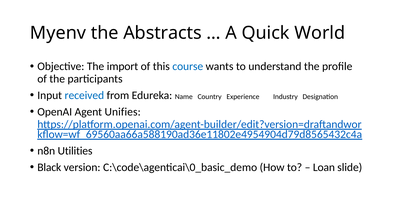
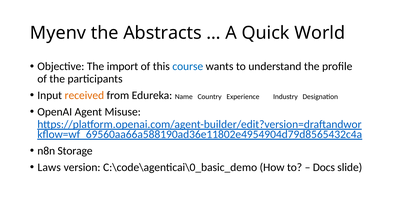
received colour: blue -> orange (84, 95)
Unifies: Unifies -> Misuse (123, 112)
Utilities: Utilities -> Storage (75, 151)
Black: Black -> Laws (49, 167)
Loan: Loan -> Docs (324, 167)
